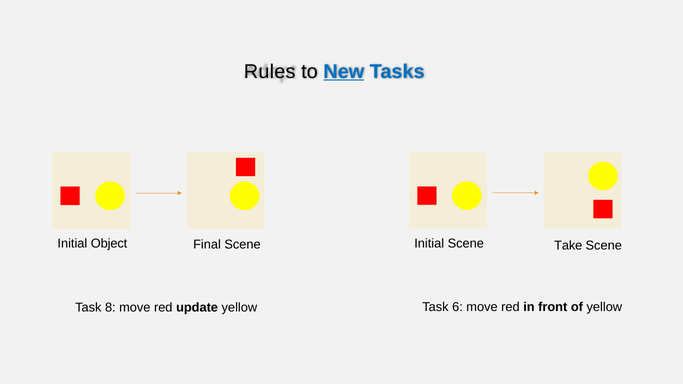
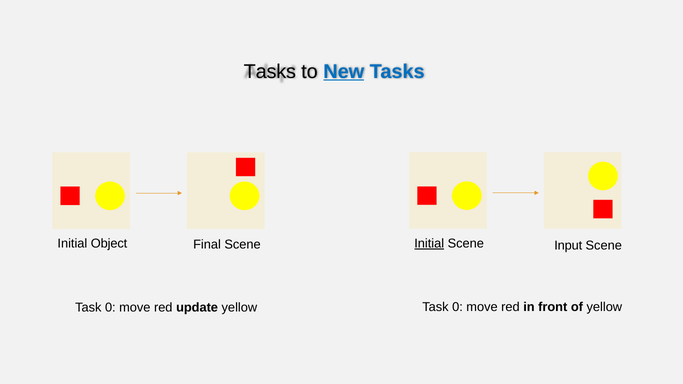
Rules: Rules -> Tasks (270, 72)
Initial underline: none -> present (429, 244)
Take: Take -> Input (568, 245)
8: 8 -> 0 (110, 308)
yellow Task 6: 6 -> 0 (458, 307)
